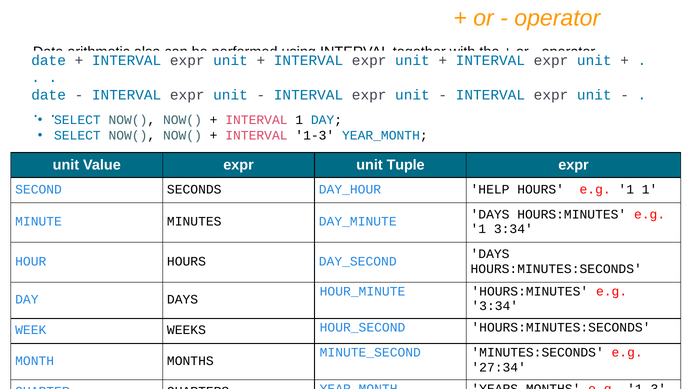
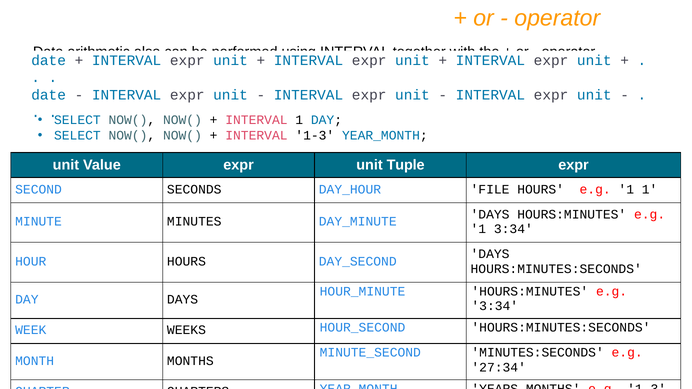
HELP: HELP -> FILE (490, 189)
